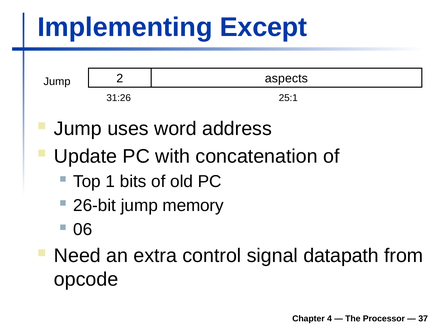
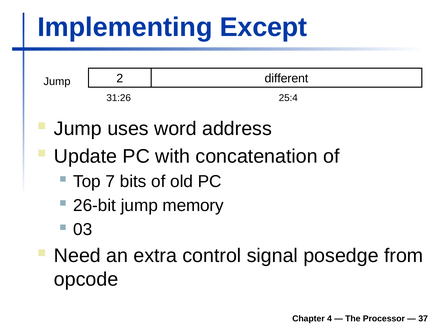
aspects: aspects -> different (286, 79)
25:1: 25:1 -> 25:4 (288, 98)
1: 1 -> 7 (110, 181)
06: 06 -> 03 (83, 229)
datapath: datapath -> posedge (341, 256)
